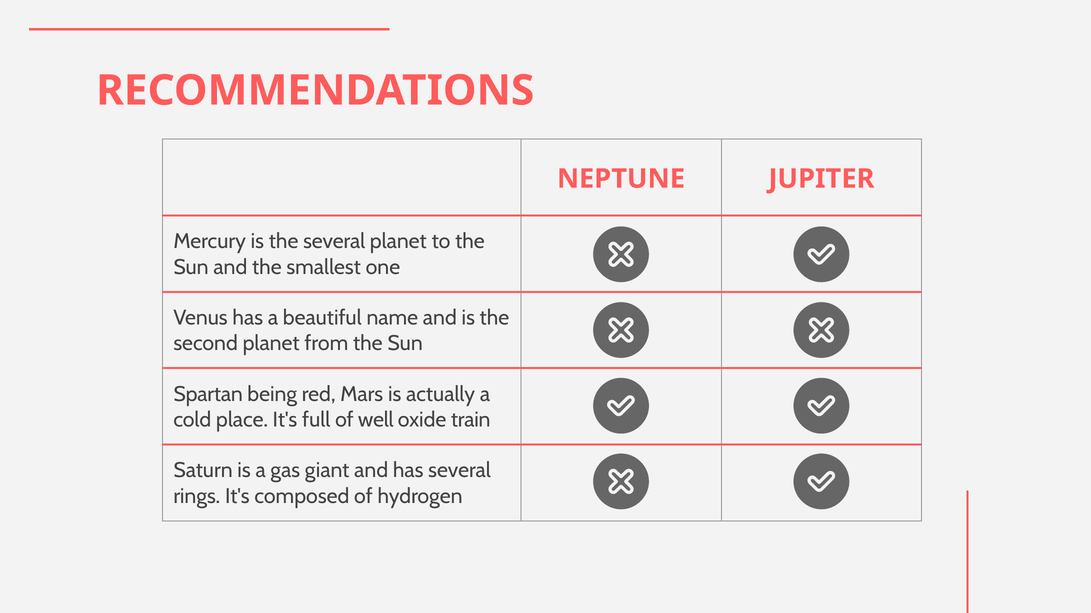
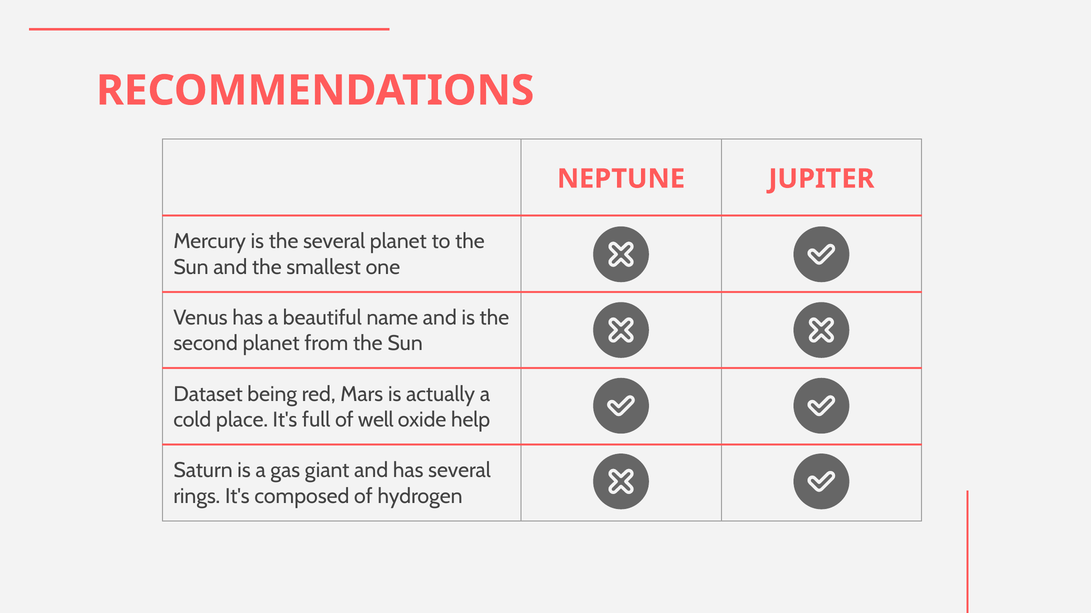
Spartan: Spartan -> Dataset (208, 395)
train: train -> help (471, 420)
